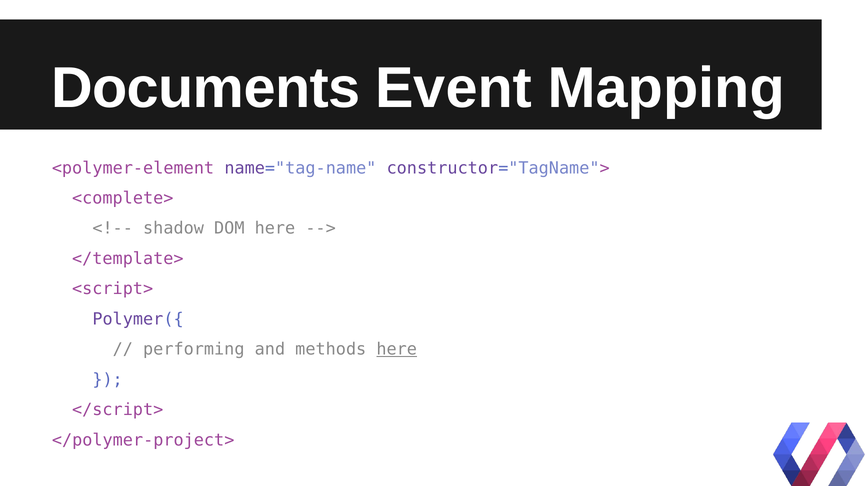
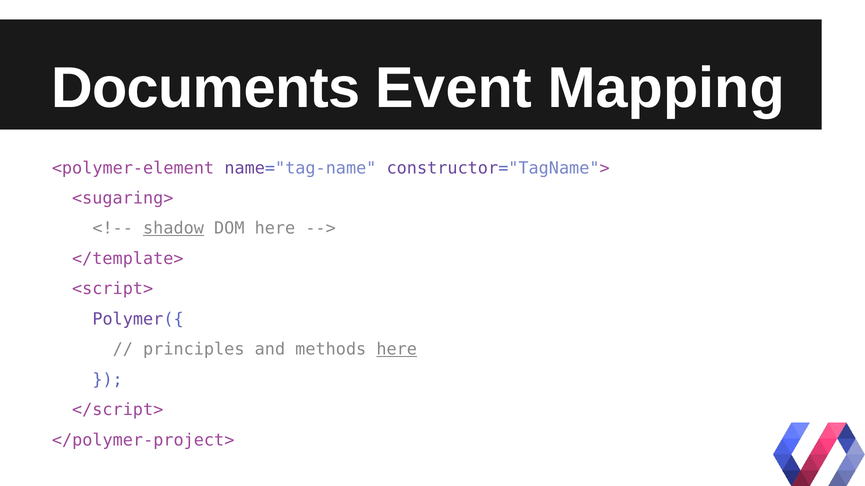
<complete>: <complete> -> <sugaring> (123, 198)
shadow underline: none -> present (174, 229)
performing: performing -> principles (194, 350)
